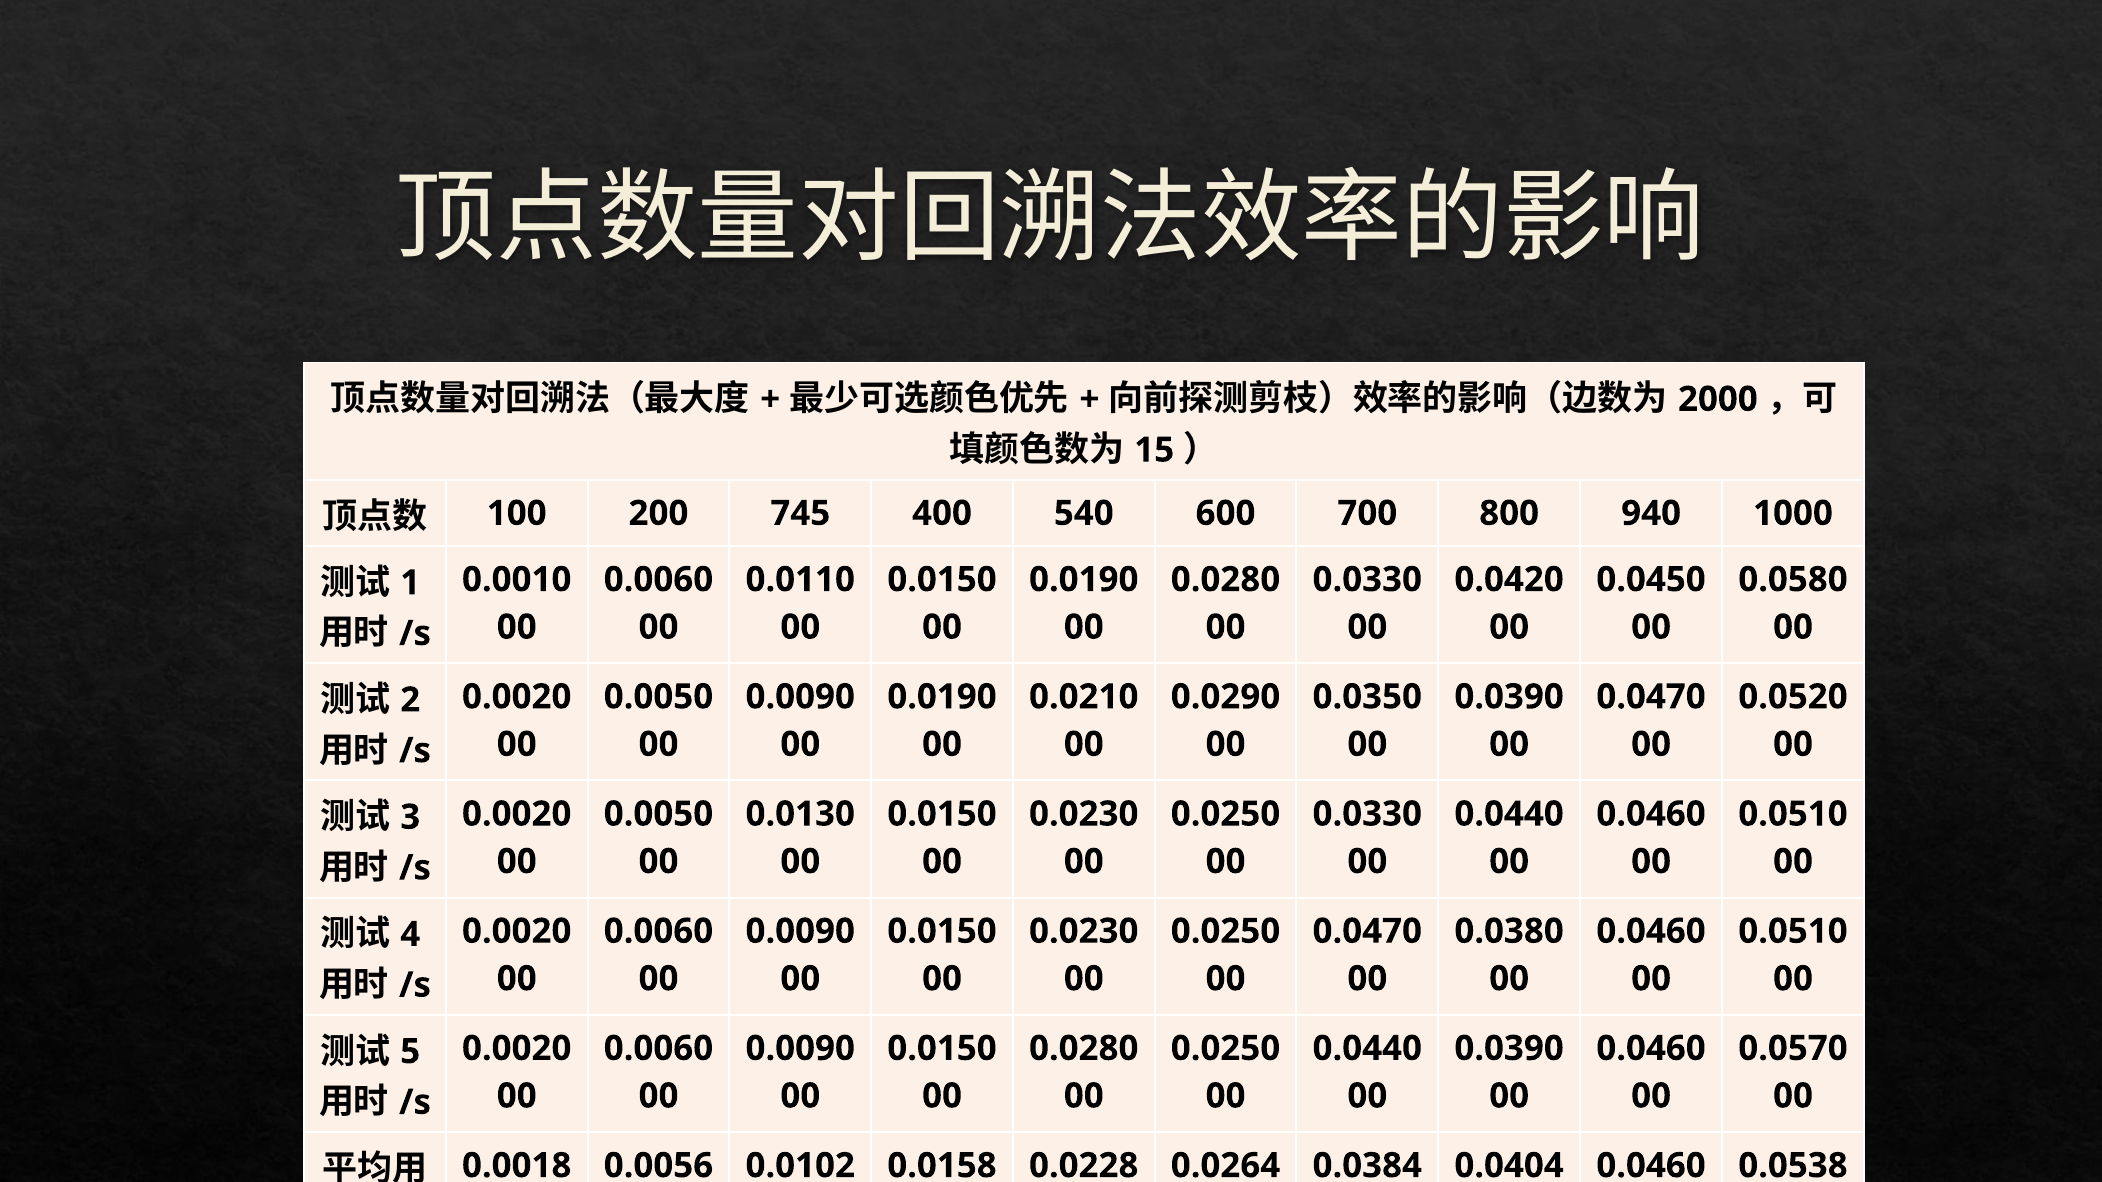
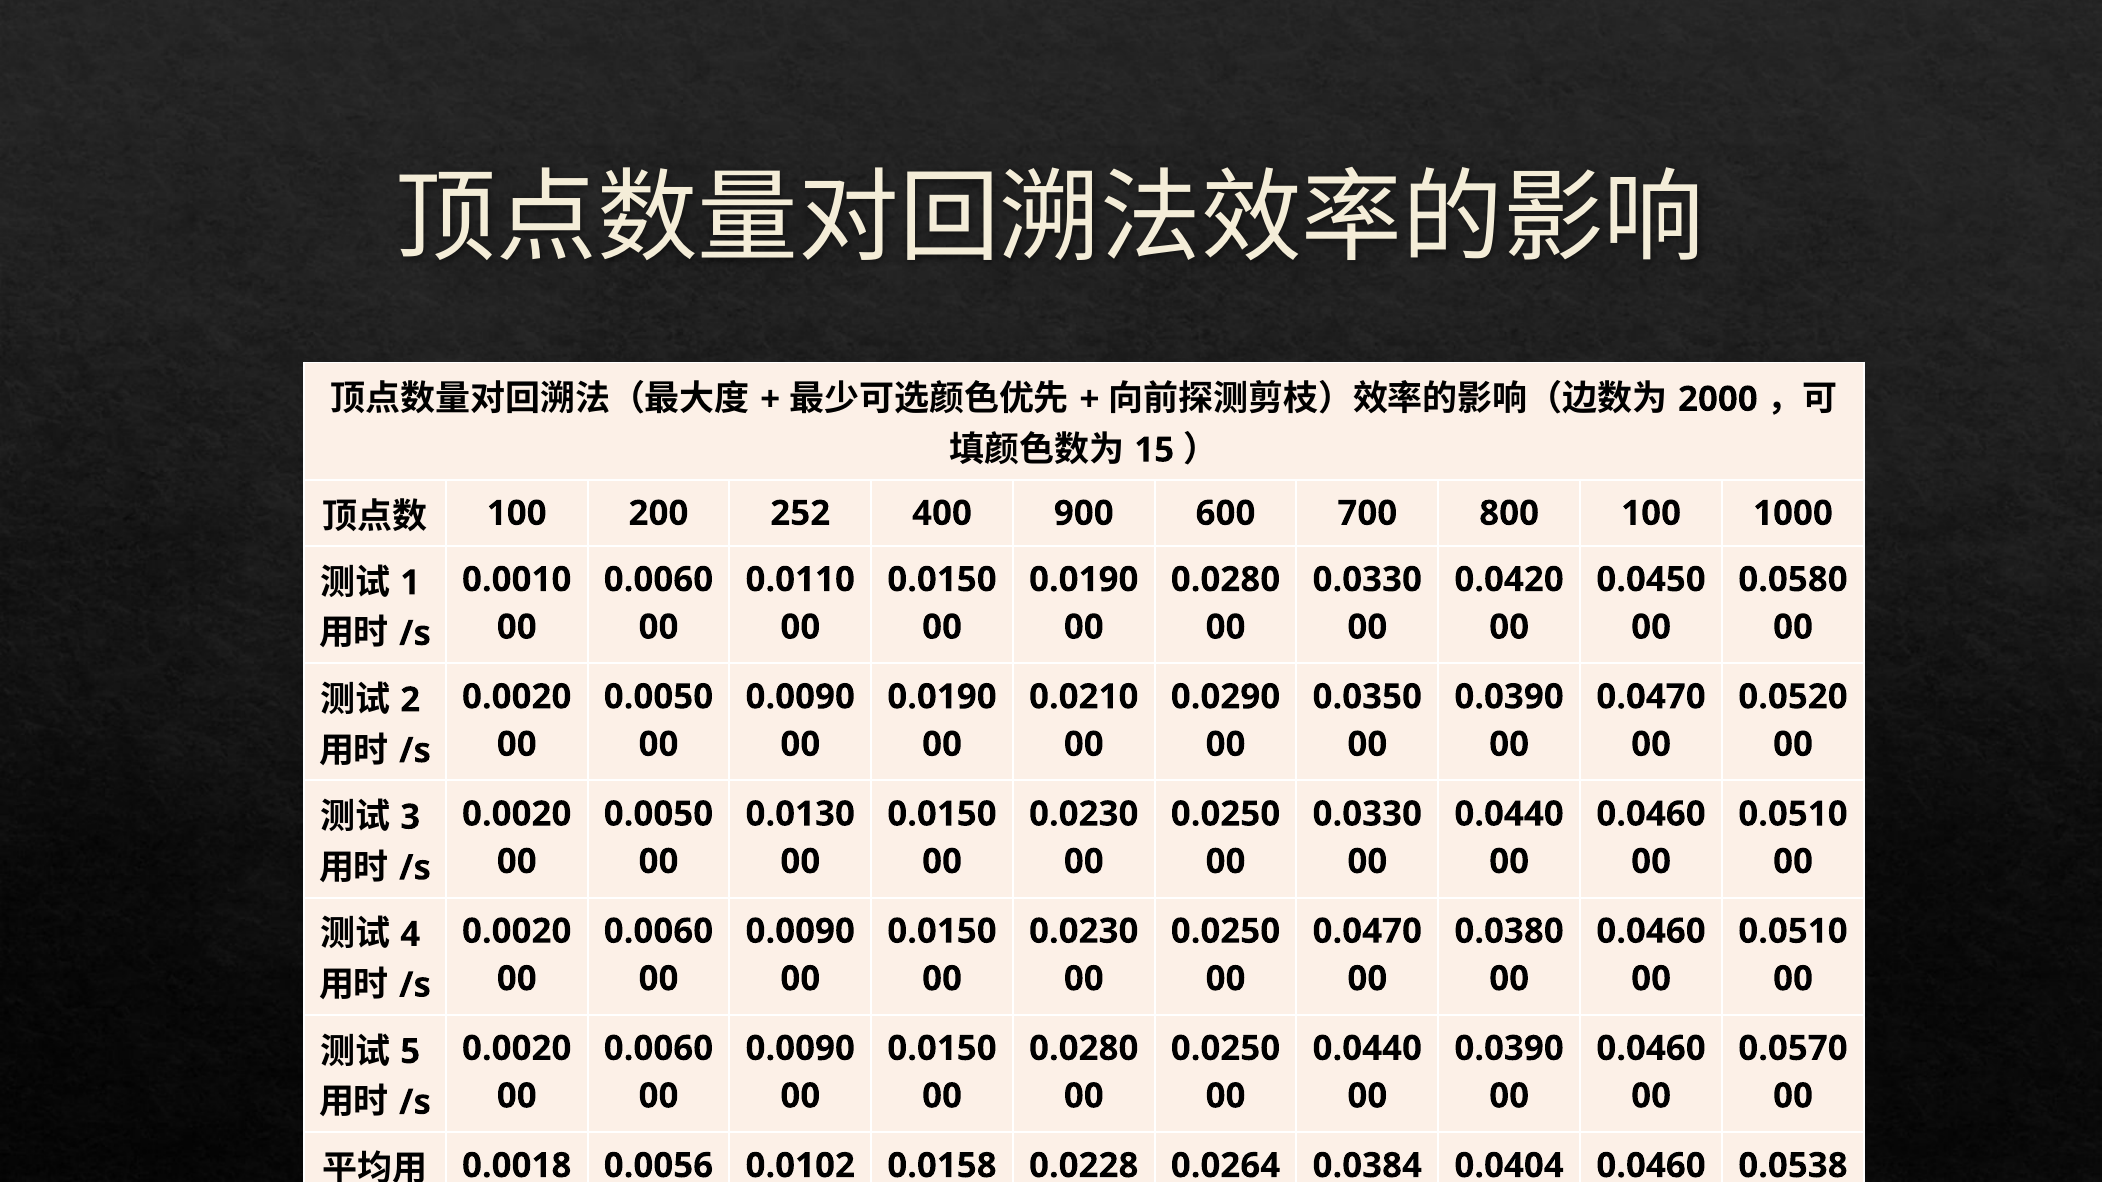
745: 745 -> 252 (800, 513)
540: 540 -> 900 (1084, 513)
800 940: 940 -> 100 (1651, 513)
